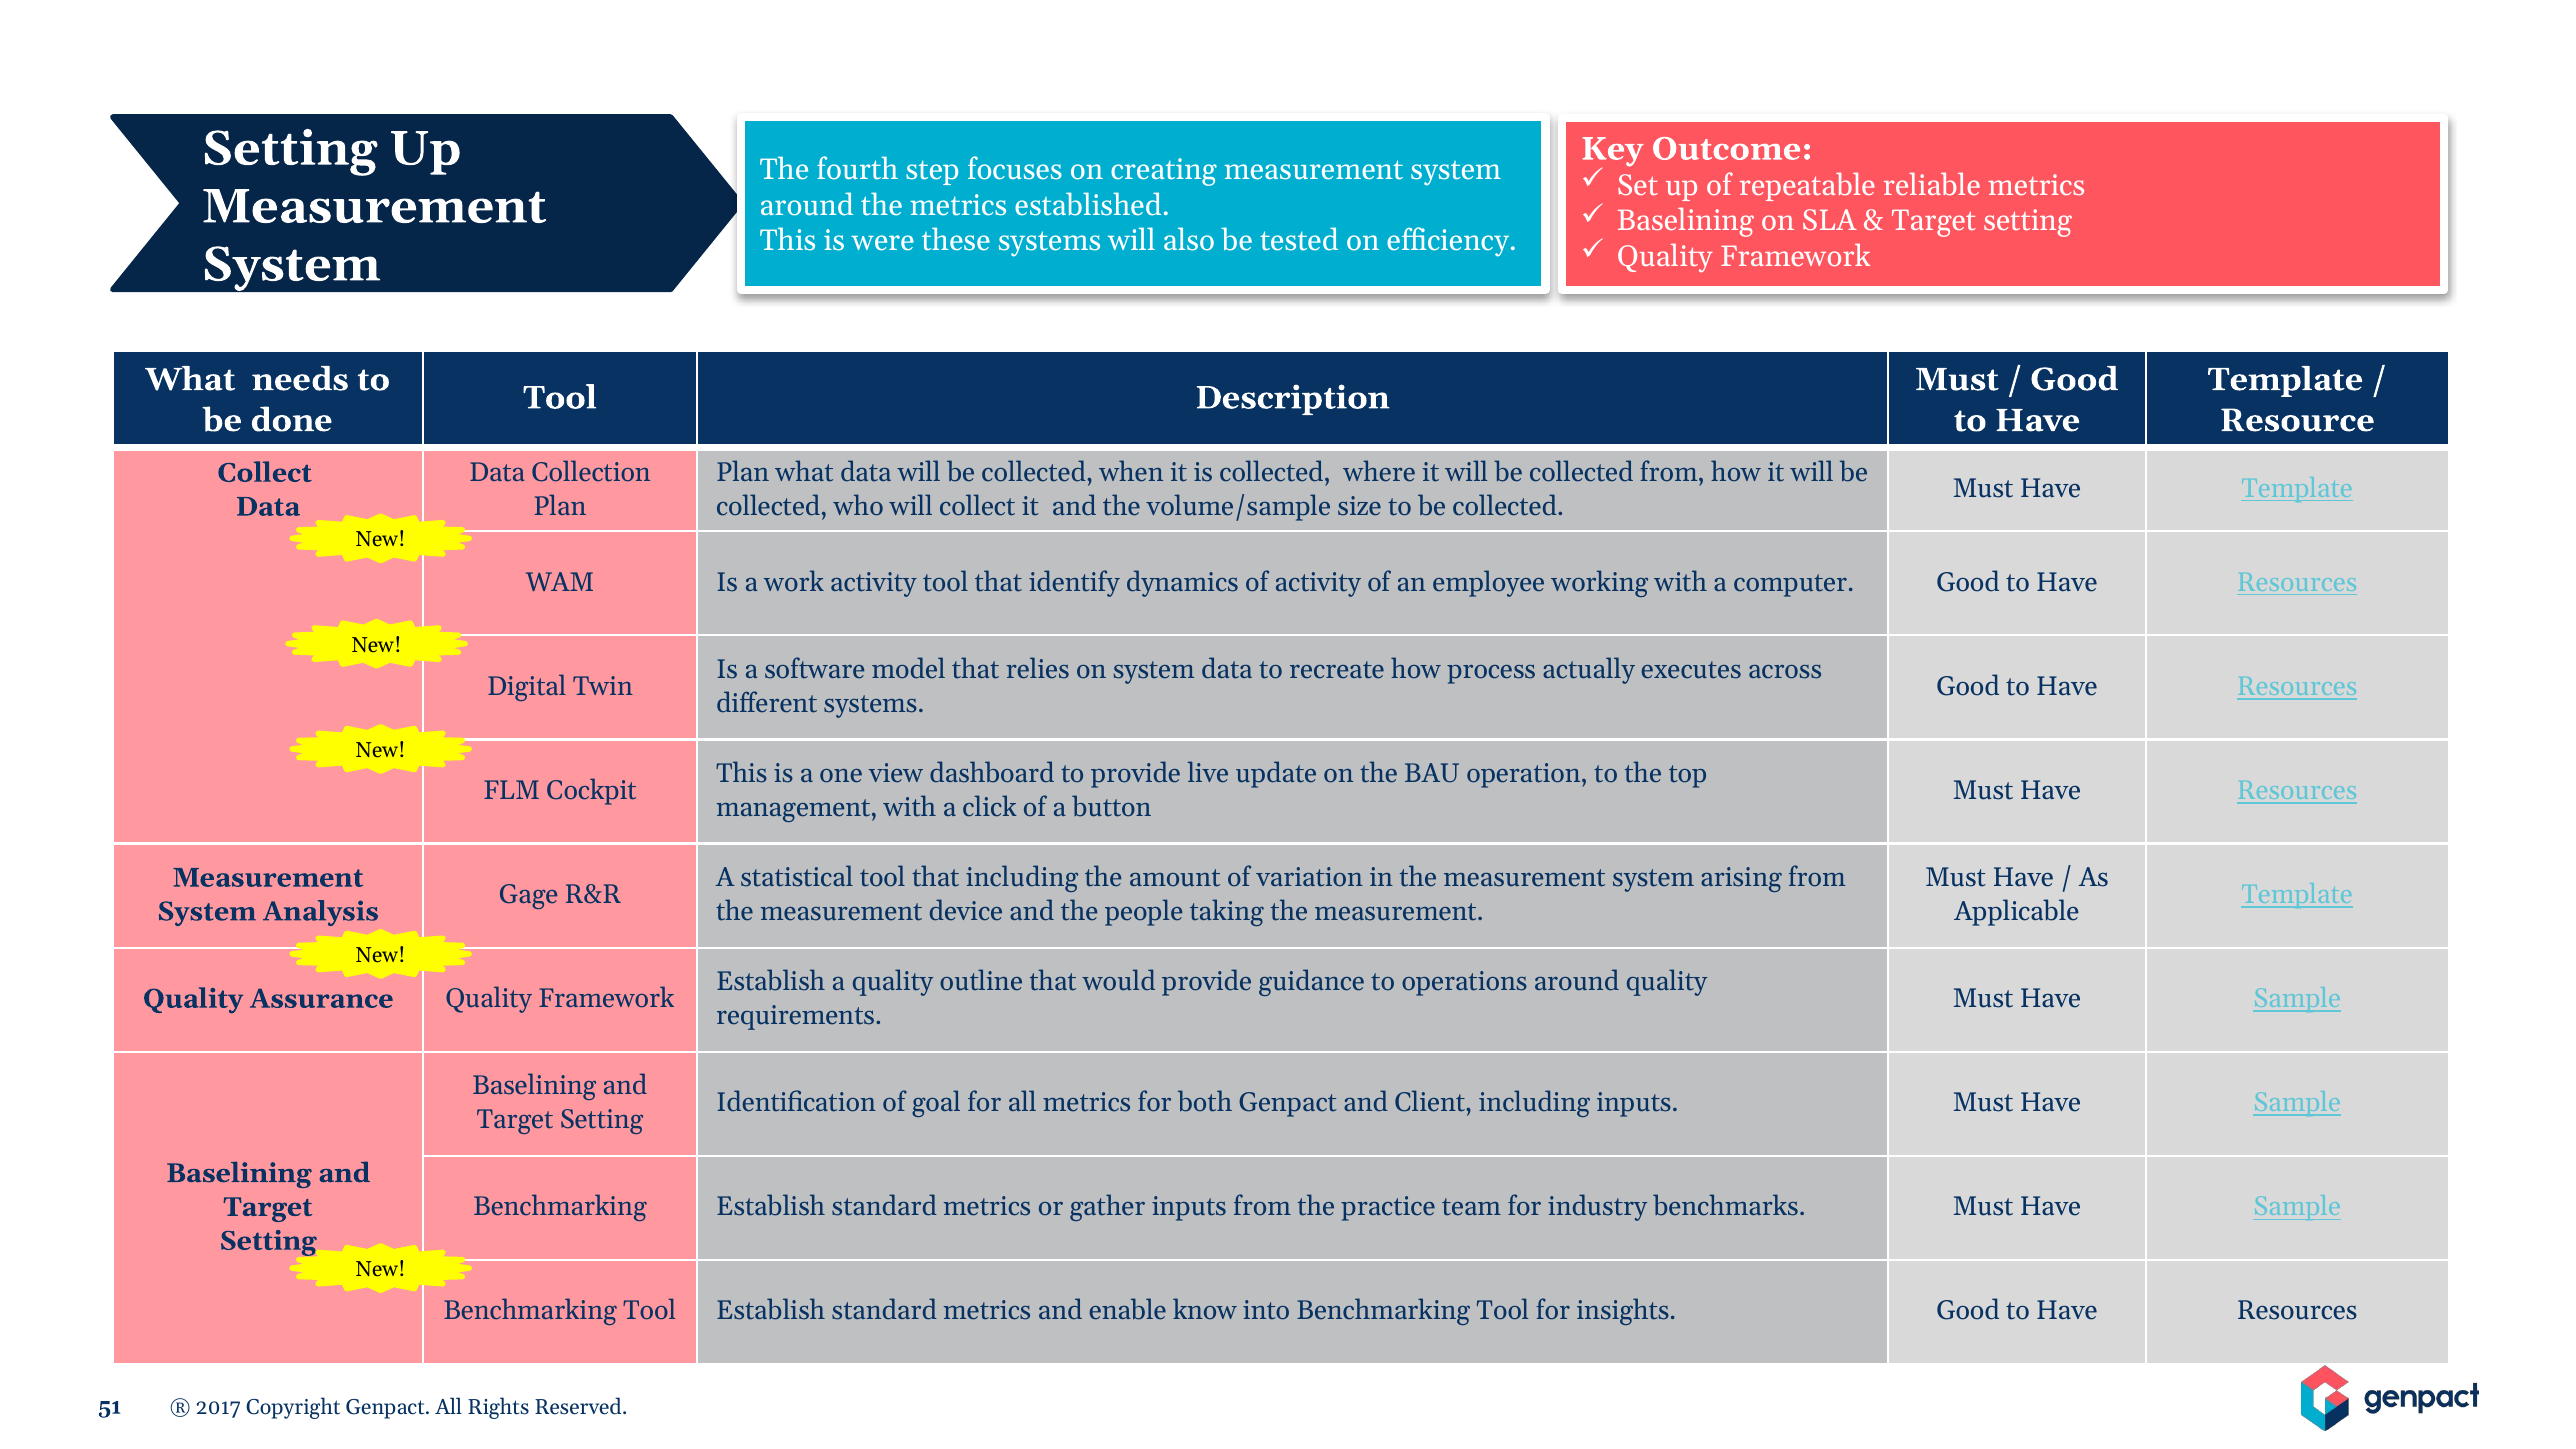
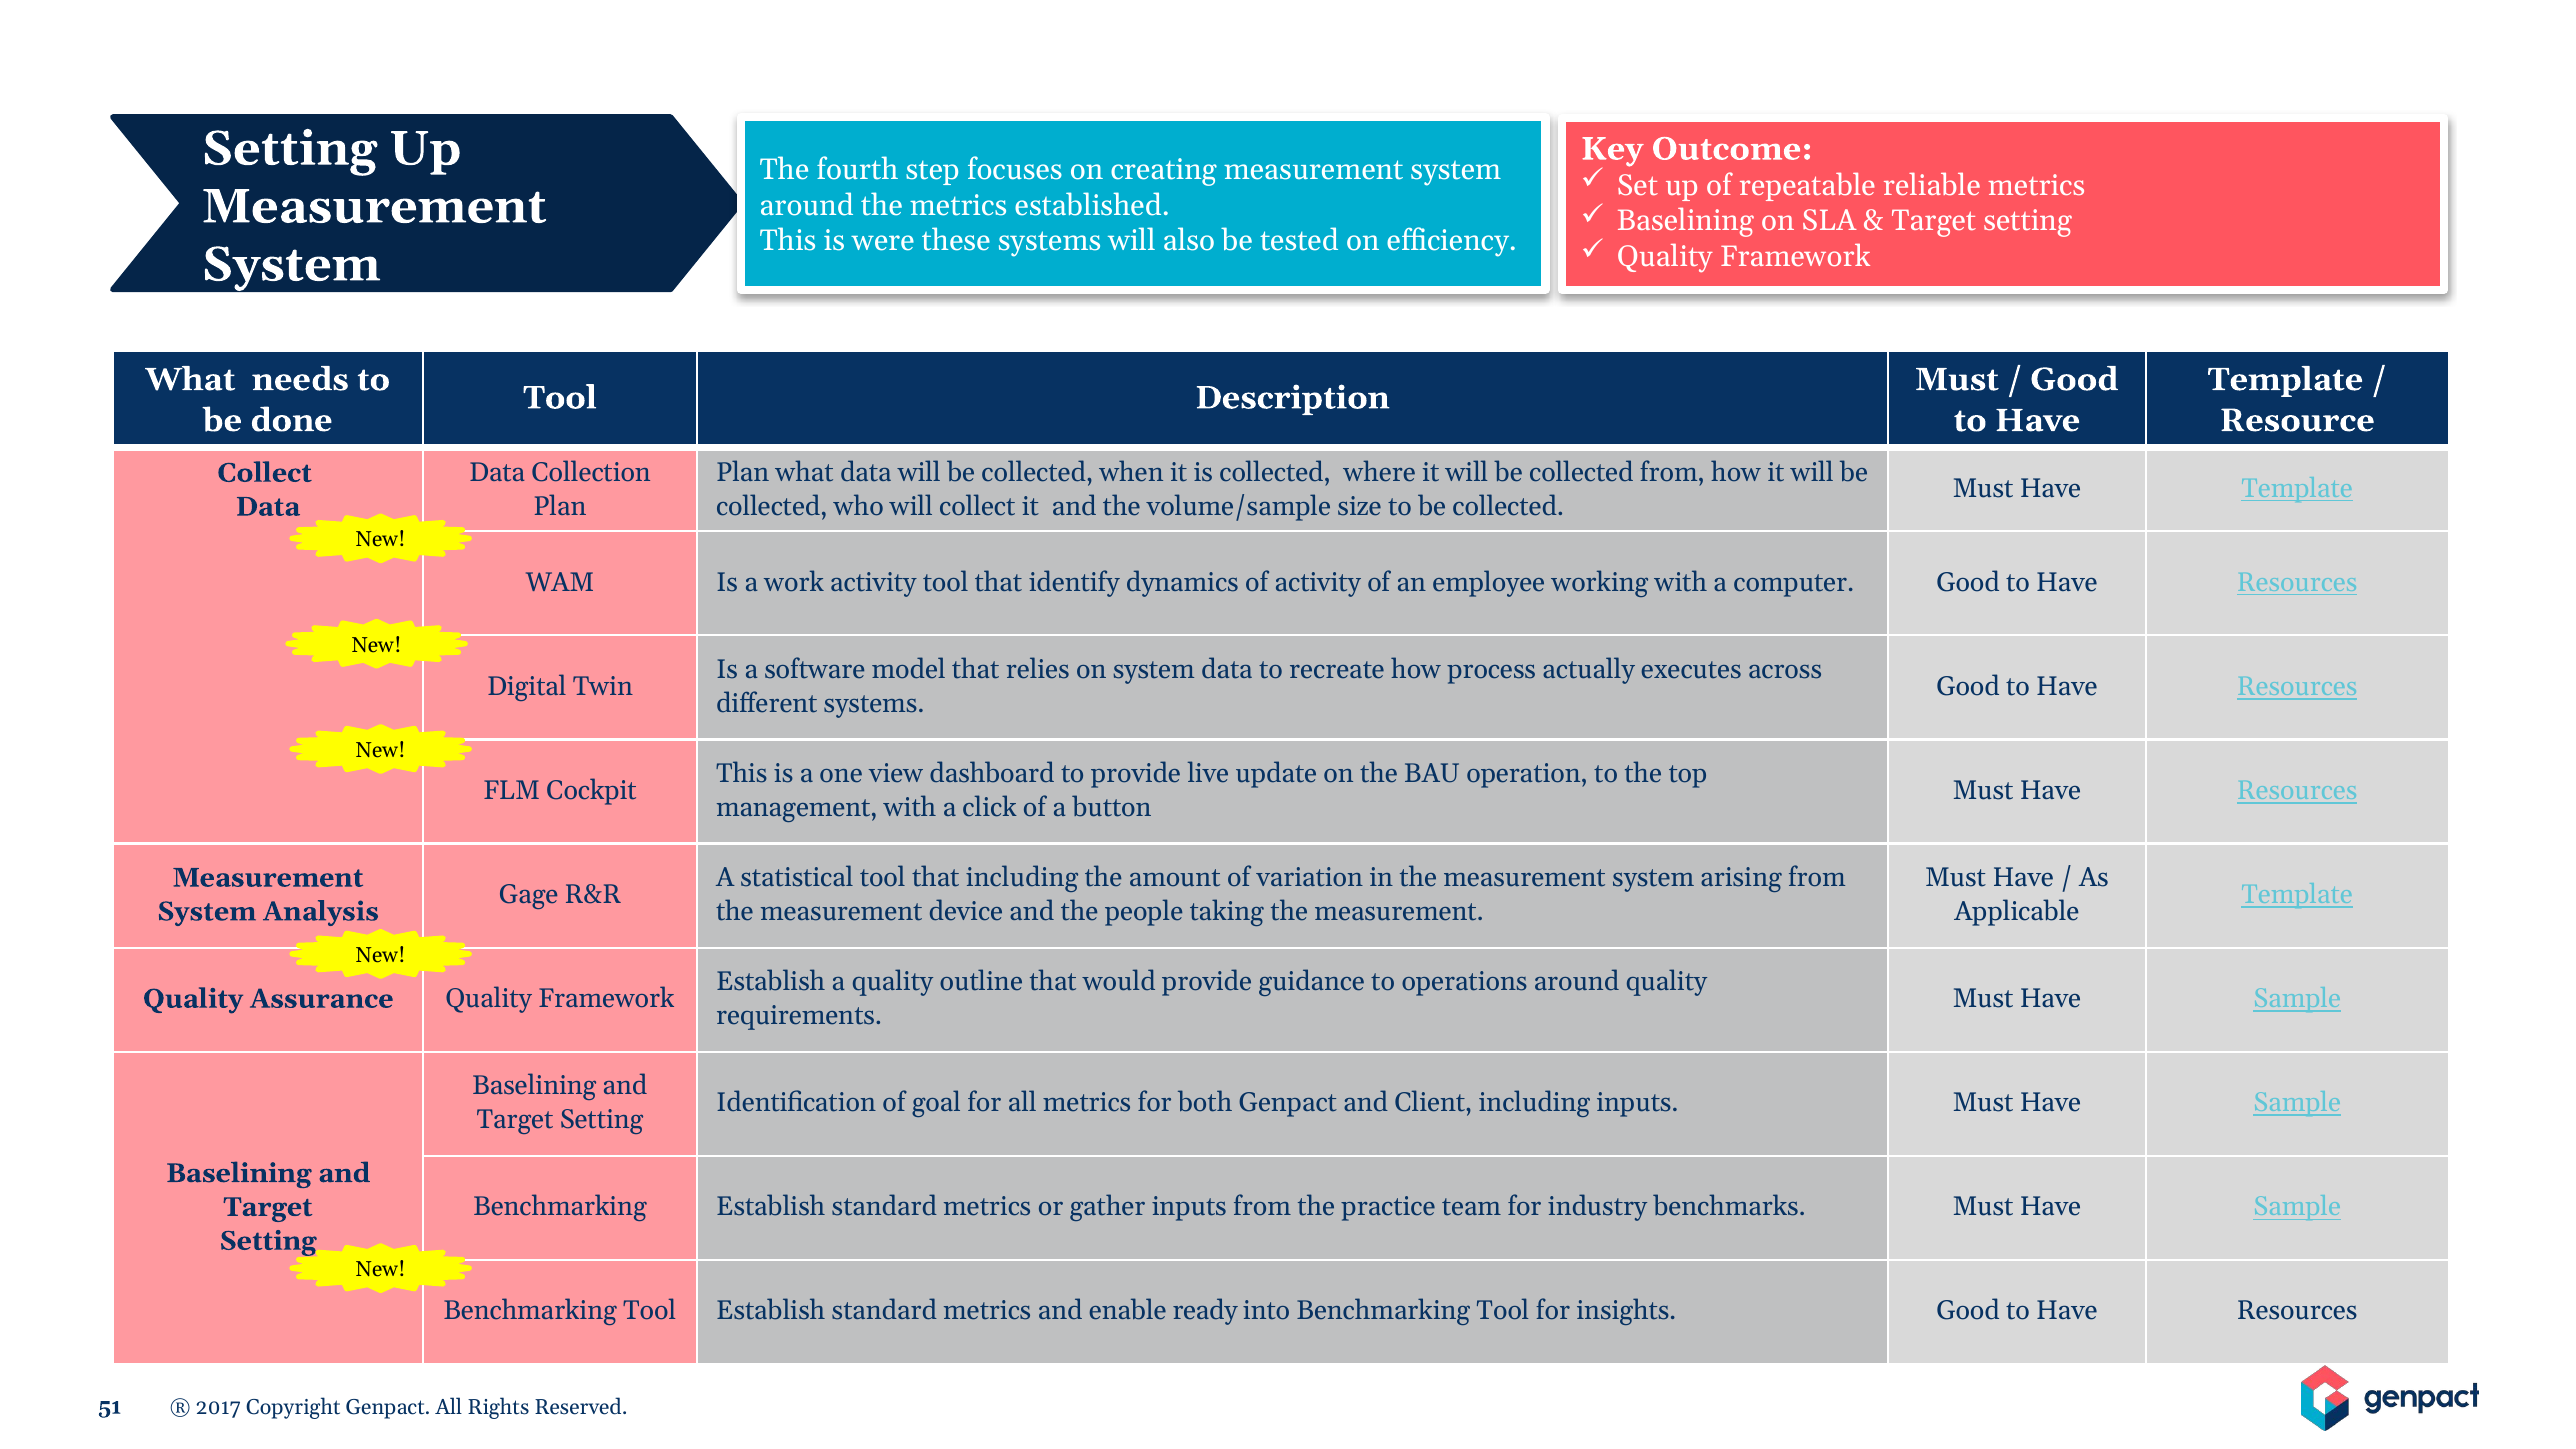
know: know -> ready (1205, 1311)
